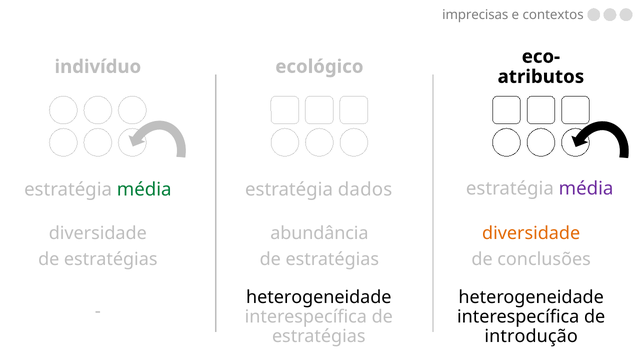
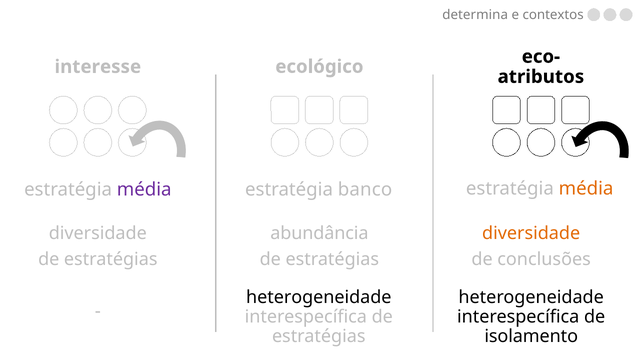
imprecisas: imprecisas -> determina (475, 15)
indivíduo: indivíduo -> interesse (98, 67)
média colour: green -> purple (144, 189)
dados: dados -> banco (365, 189)
média colour: purple -> orange (586, 188)
introdução: introdução -> isolamento (531, 336)
